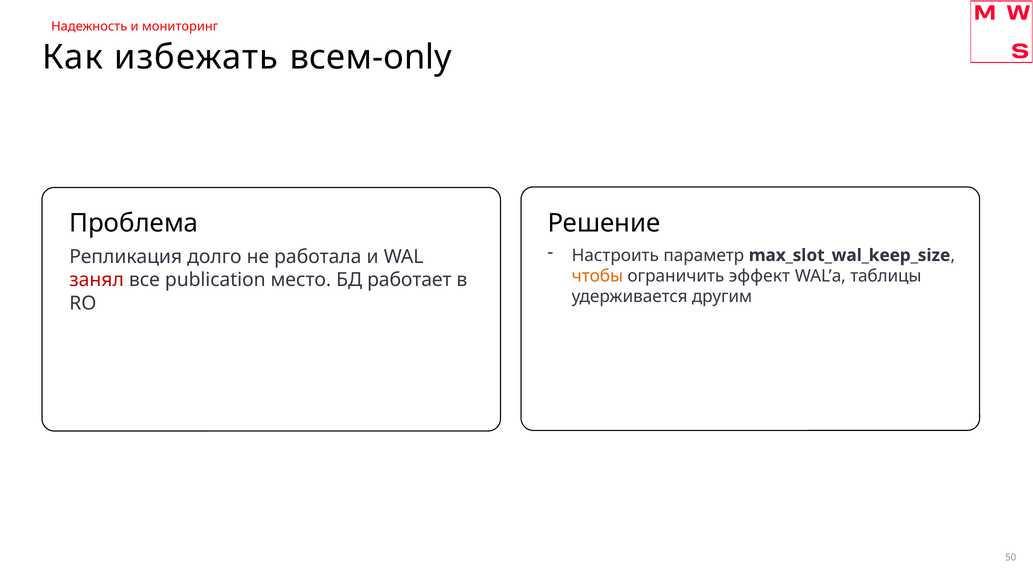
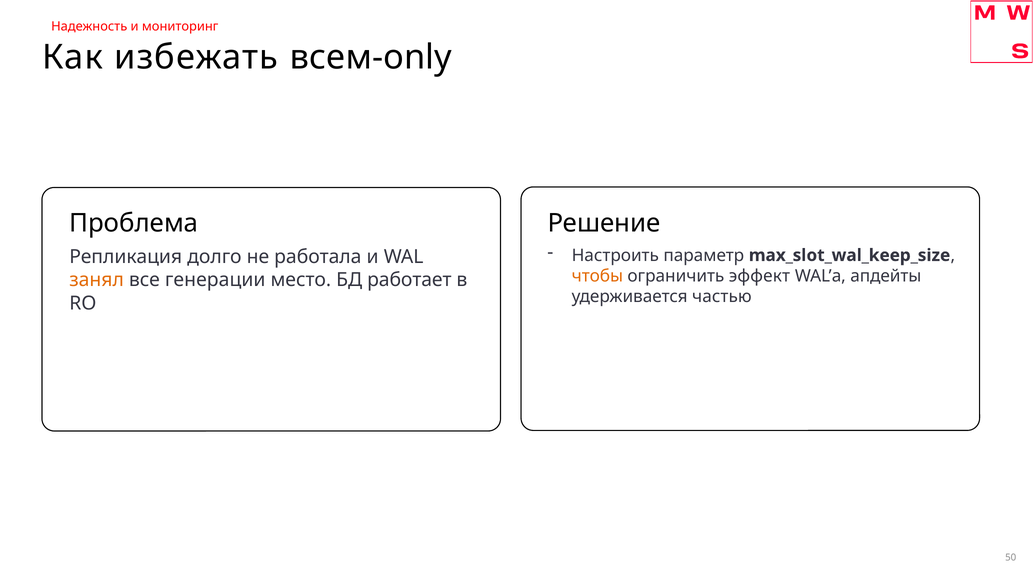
таблицы: таблицы -> апдейты (886, 276)
занял colour: red -> orange (97, 280)
publication: publication -> генерации (215, 280)
другим: другим -> частью (722, 297)
